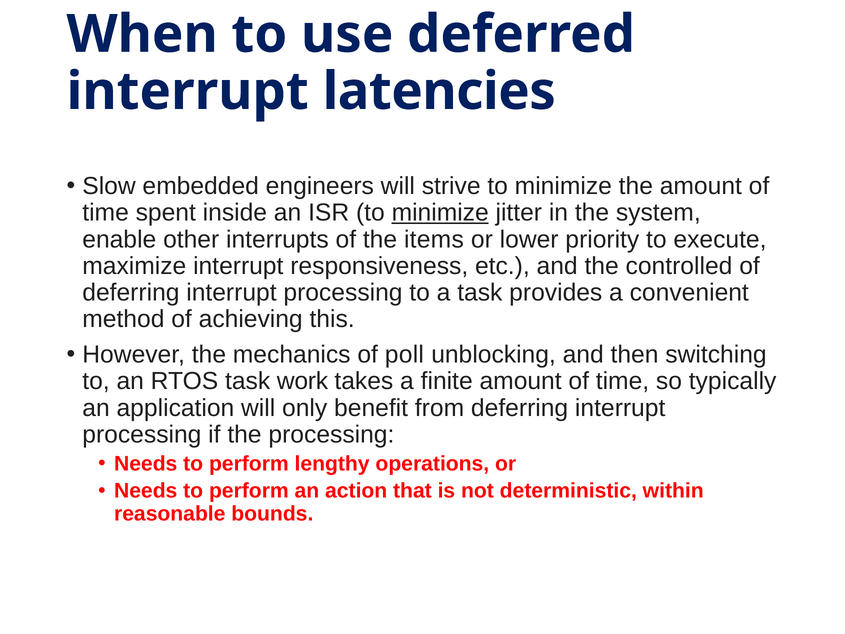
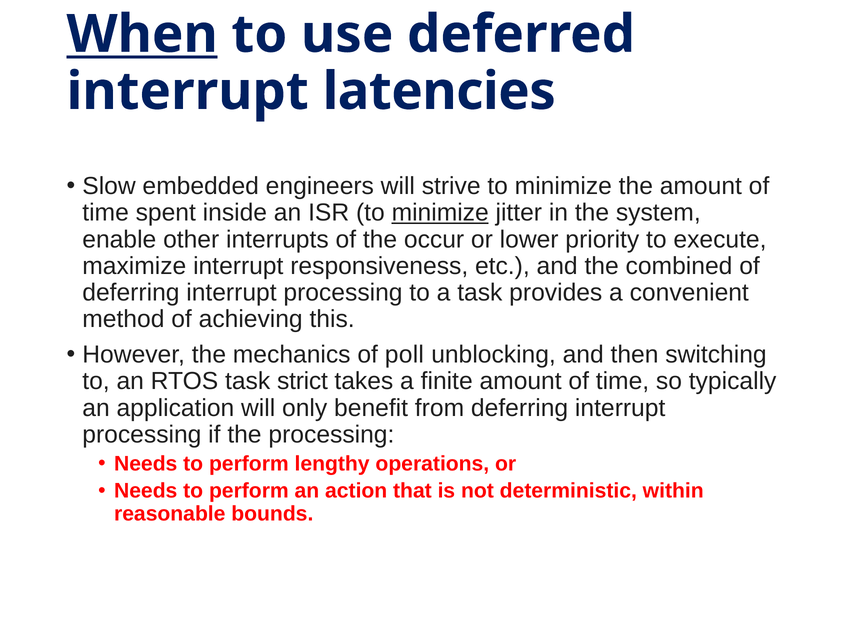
When underline: none -> present (142, 34)
items: items -> occur (434, 239)
controlled: controlled -> combined (679, 266)
work: work -> strict (302, 381)
